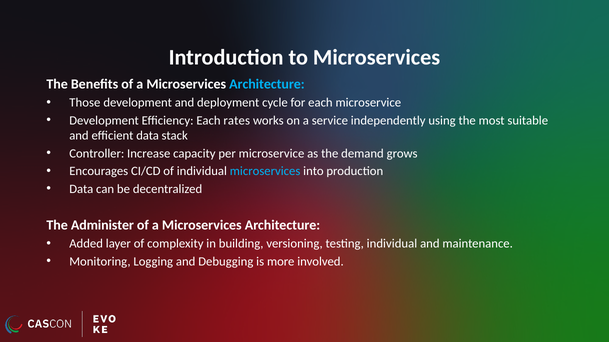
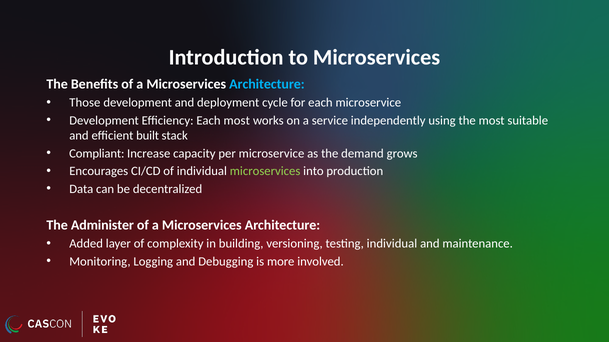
Each rates: rates -> most (237, 121)
efficient data: data -> built (148, 136)
Controller: Controller -> Compliant (97, 154)
microservices colour: light blue -> light green (265, 171)
